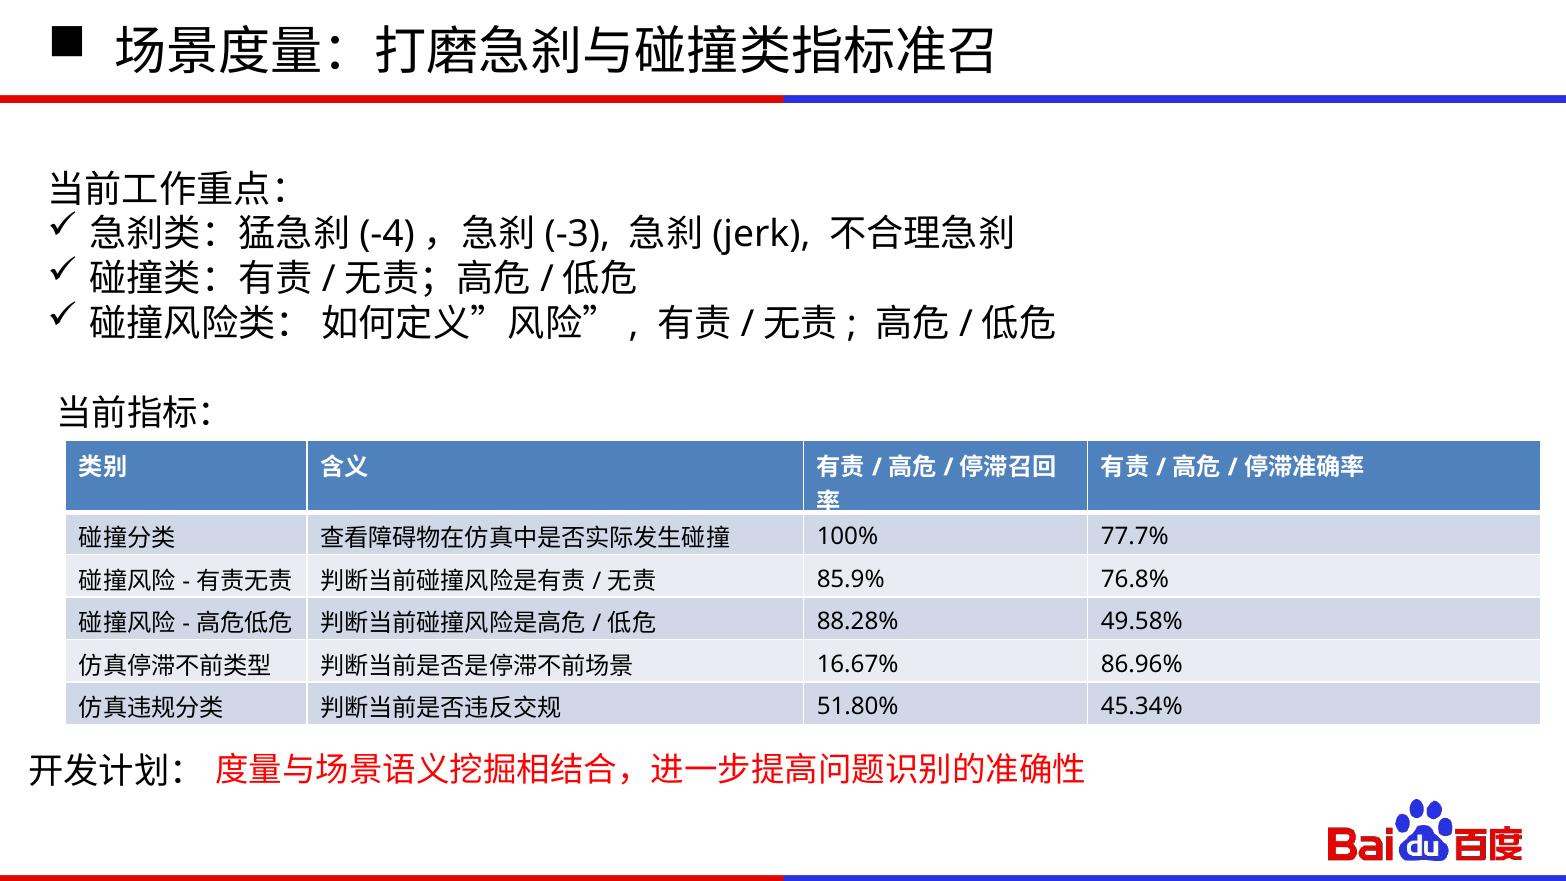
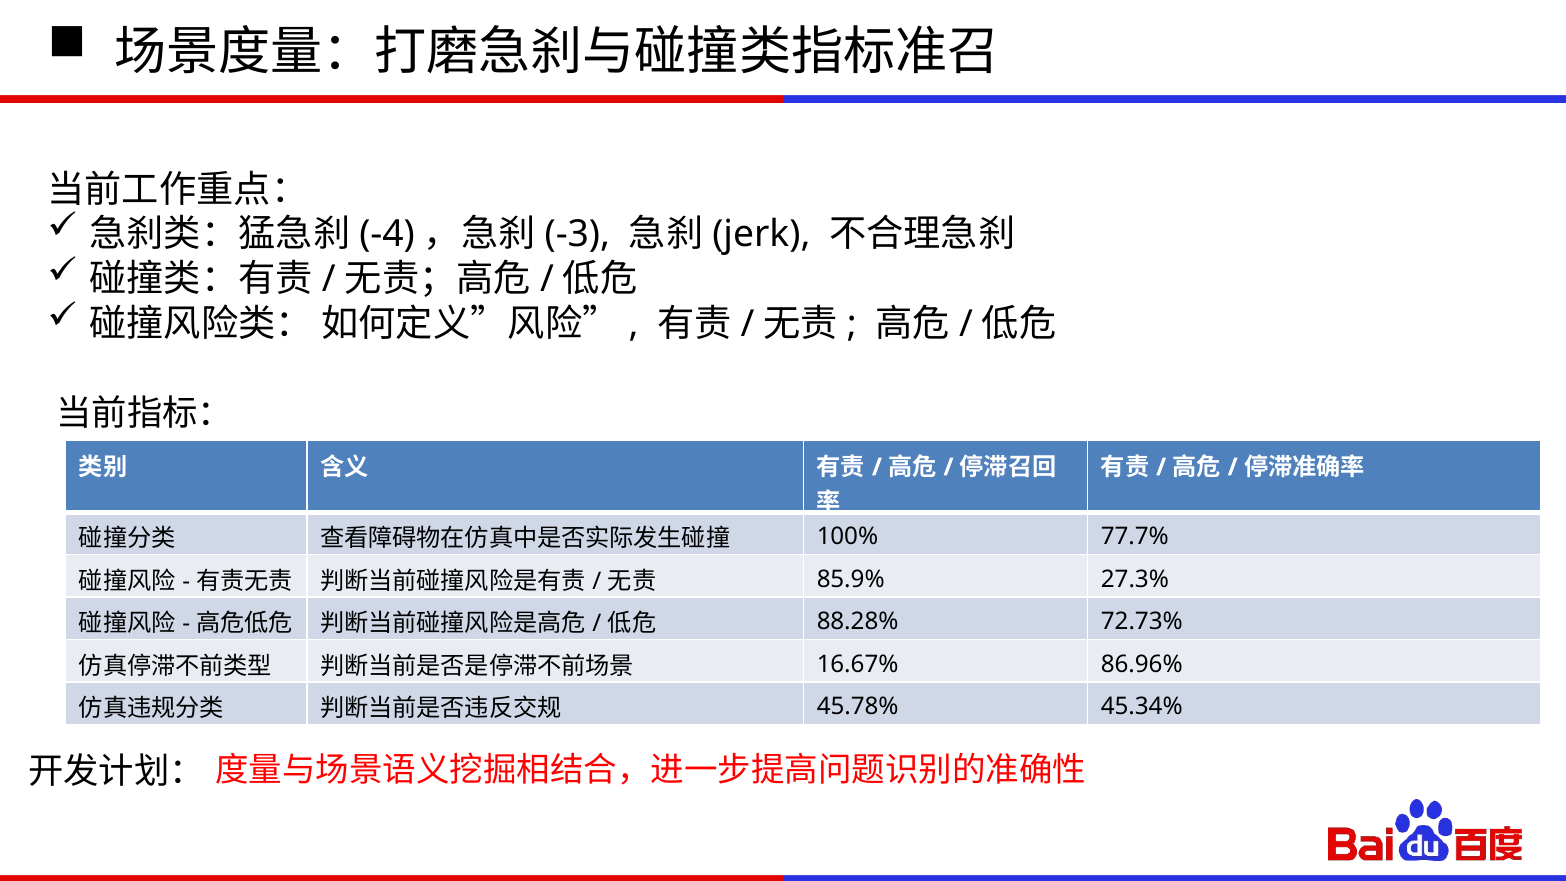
76.8%: 76.8% -> 27.3% (1135, 579)
49.58%: 49.58% -> 72.73% (1142, 622)
51.80%: 51.80% -> 45.78% (858, 707)
